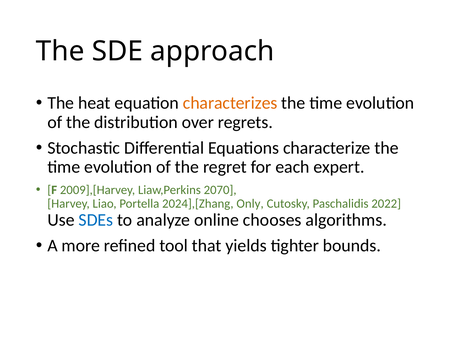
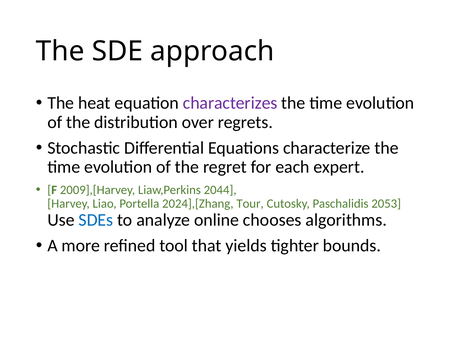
characterizes colour: orange -> purple (230, 103)
2070: 2070 -> 2044 (220, 190)
Only: Only -> Tour (250, 204)
2022: 2022 -> 2053 (386, 204)
